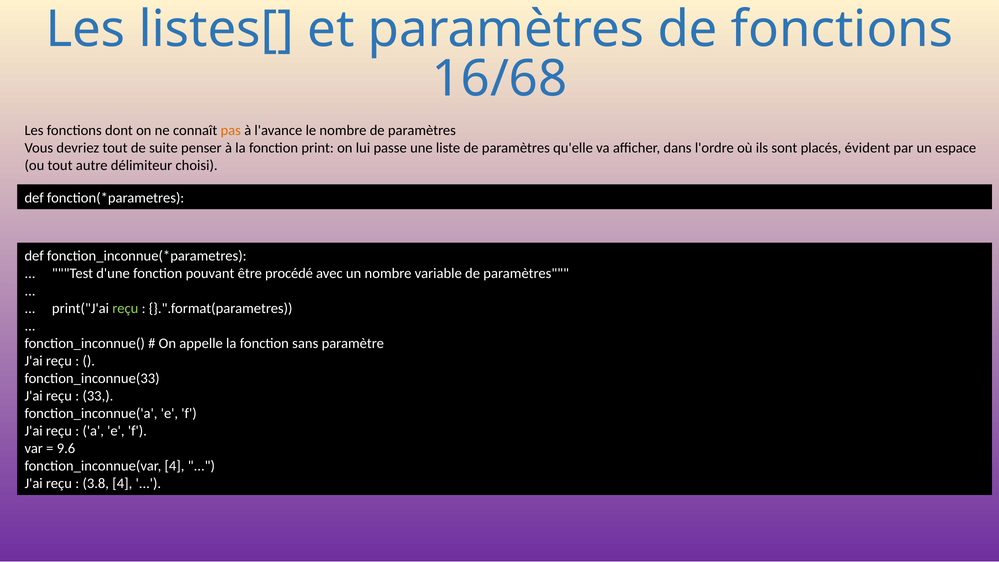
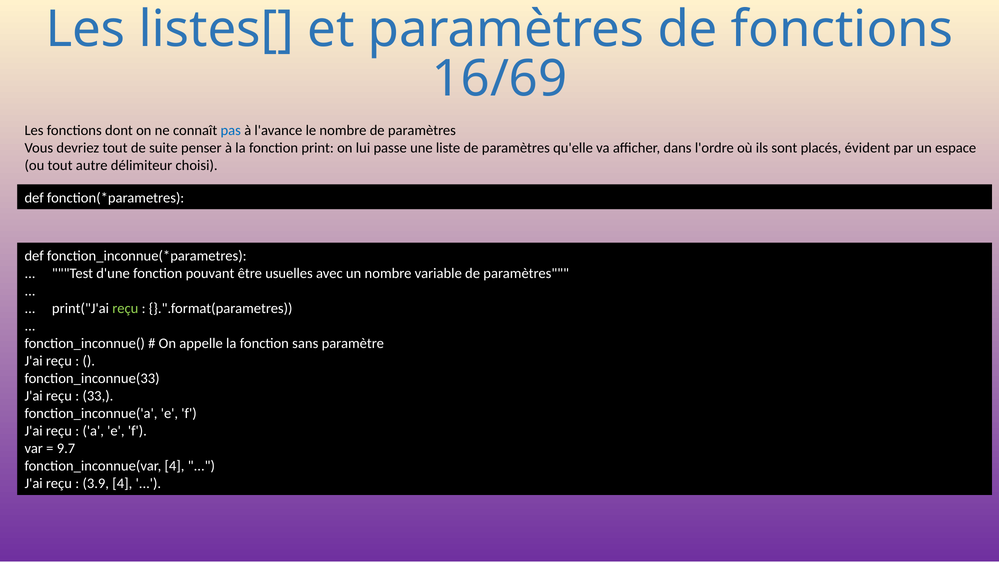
16/68: 16/68 -> 16/69 (500, 79)
pas colour: orange -> blue (231, 131)
procédé: procédé -> usuelles (289, 274)
9.6: 9.6 -> 9.7 (66, 448)
3.8: 3.8 -> 3.9 (96, 483)
